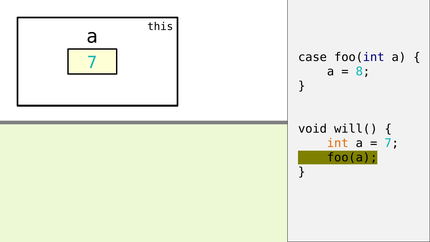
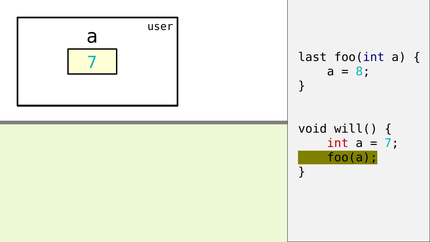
this: this -> user (160, 27)
case: case -> last (313, 57)
int colour: orange -> red (338, 143)
